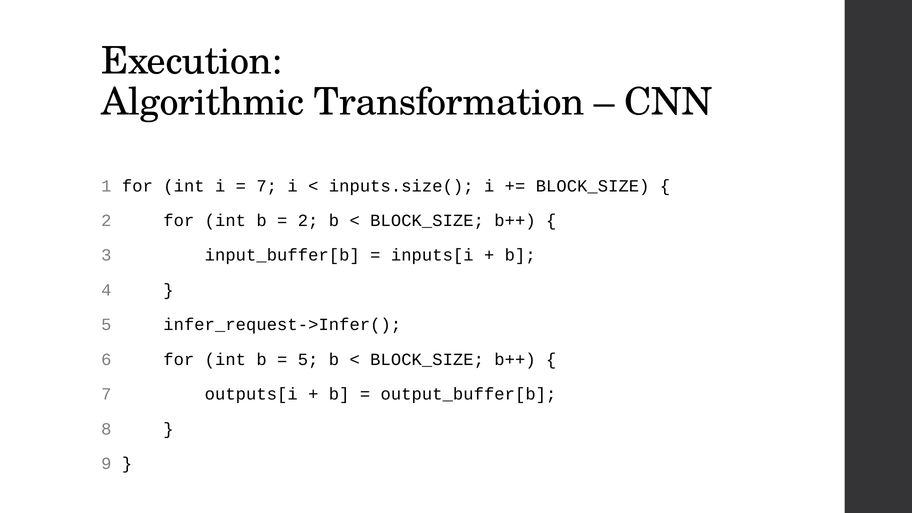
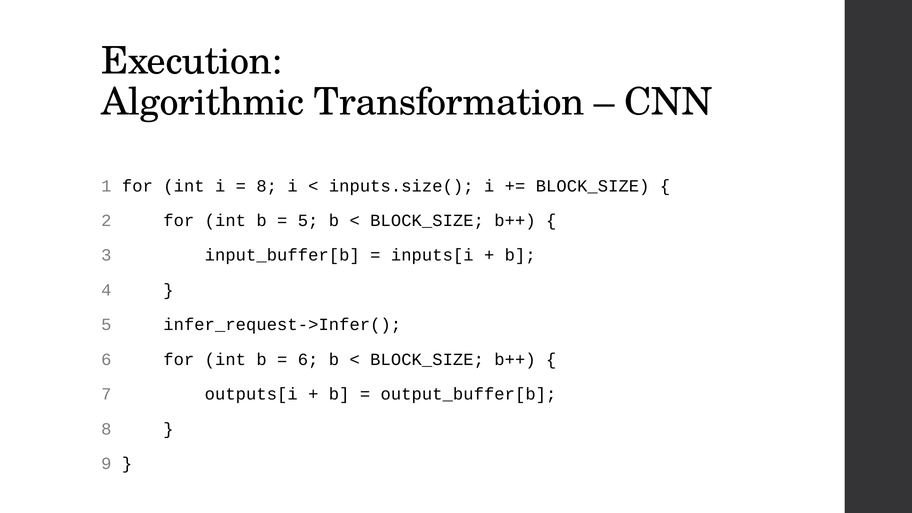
7: 7 -> 8 (267, 186)
2: 2 -> 5 (308, 221)
5: 5 -> 6 (308, 359)
